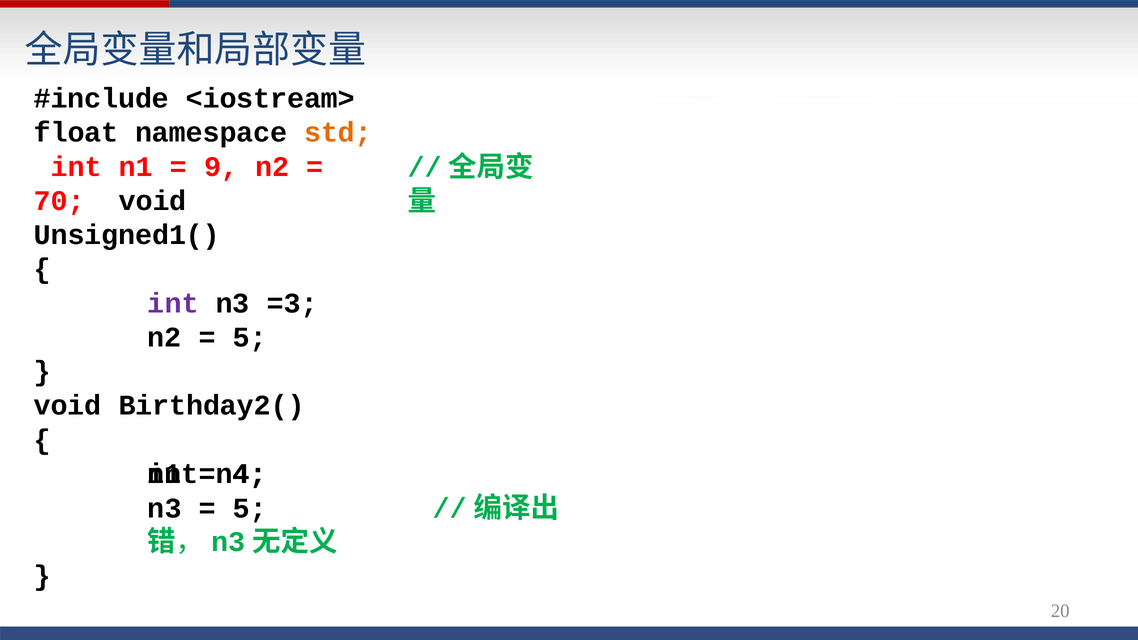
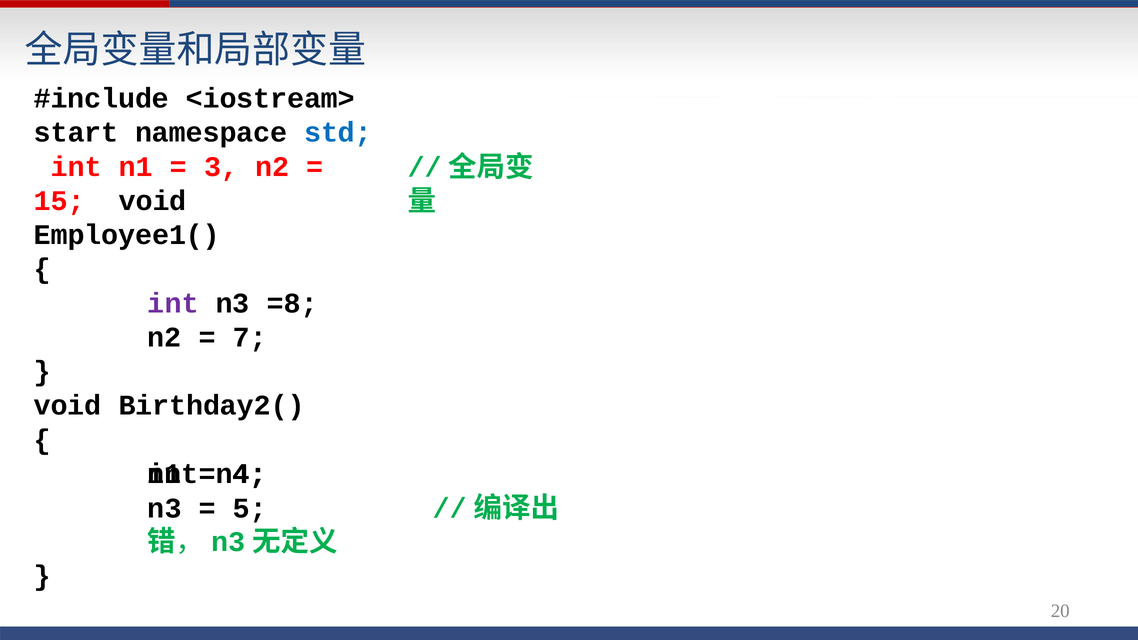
float: float -> start (76, 133)
std colour: orange -> blue (338, 133)
9: 9 -> 3 (221, 167)
70: 70 -> 15 (59, 201)
Unsigned1(: Unsigned1( -> Employee1( (127, 235)
=3: =3 -> =8 (292, 303)
5: 5 -> 7 (250, 337)
